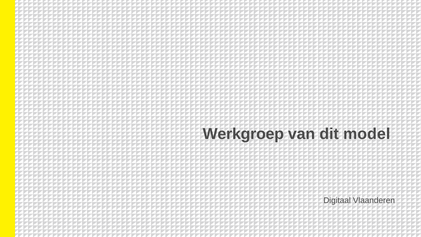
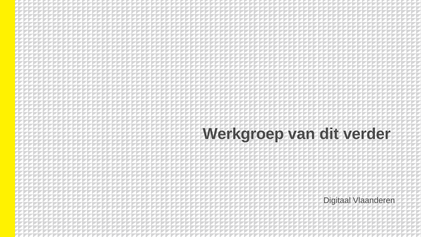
model: model -> verder (367, 134)
